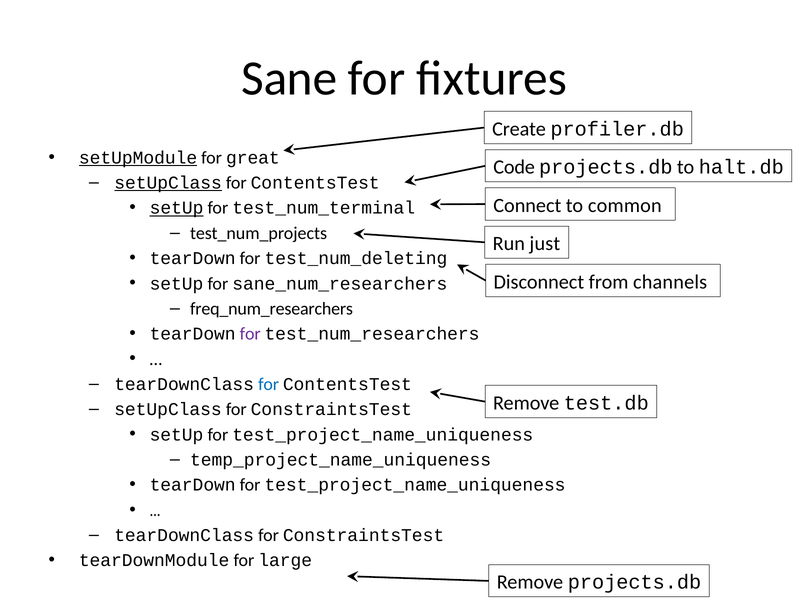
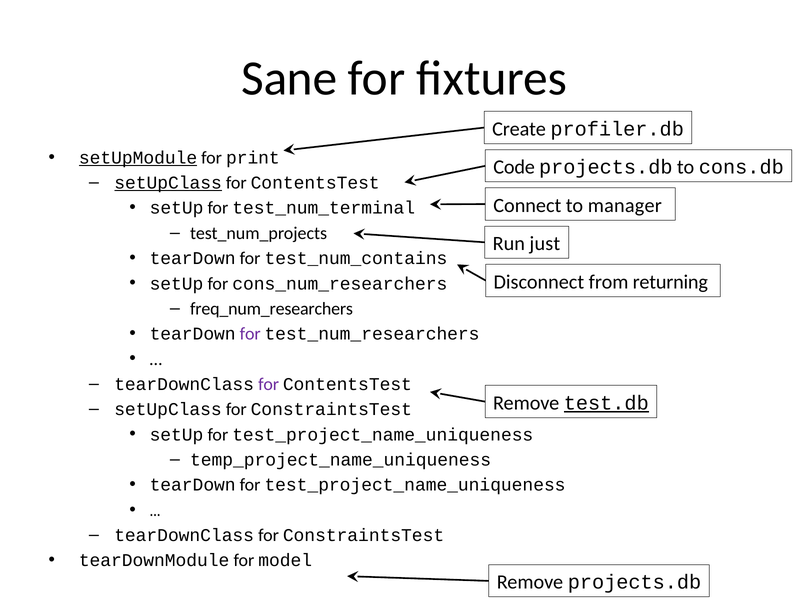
great: great -> print (253, 158)
halt.db: halt.db -> cons.db (741, 167)
common: common -> manager (625, 205)
setUp underline: present -> none (177, 208)
test_num_deleting: test_num_deleting -> test_num_contains (356, 258)
channels: channels -> returning (670, 282)
sane_num_researchers: sane_num_researchers -> cons_num_researchers (340, 283)
for colour: blue -> purple (269, 384)
test.db underline: none -> present (606, 403)
large: large -> model (285, 560)
